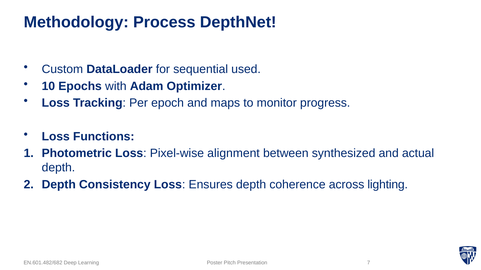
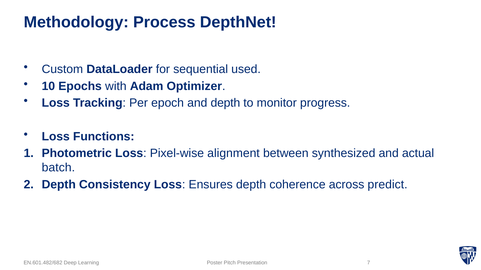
and maps: maps -> depth (225, 103)
depth: depth -> batch (58, 168)
lighting: lighting -> predict (388, 185)
